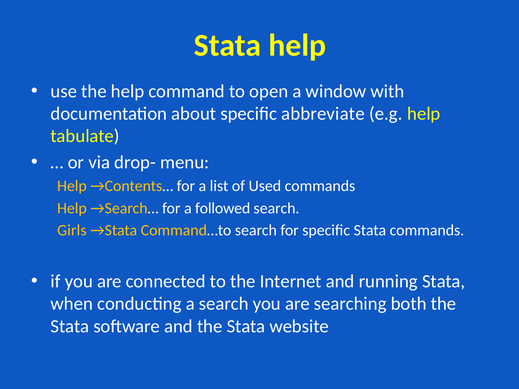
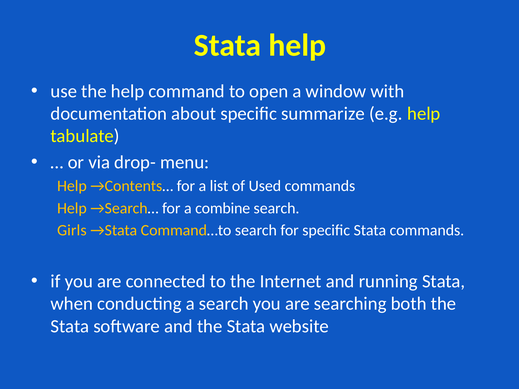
abbreviate: abbreviate -> summarize (323, 114)
followed: followed -> combine (223, 208)
